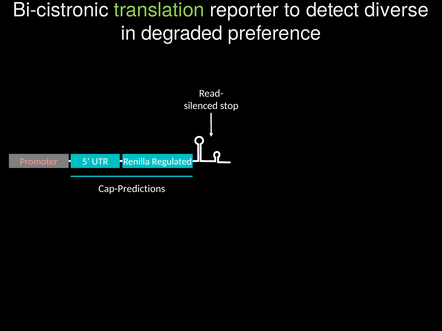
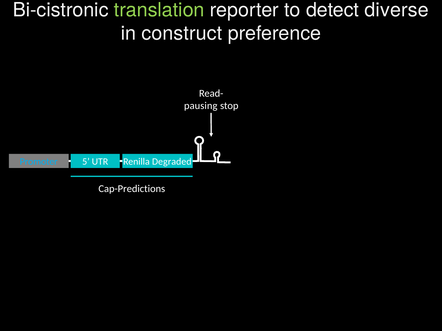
degraded: degraded -> construct (182, 34)
silenced: silenced -> pausing (201, 106)
Promoter colour: pink -> light blue (39, 162)
Regulated: Regulated -> Degraded (172, 162)
